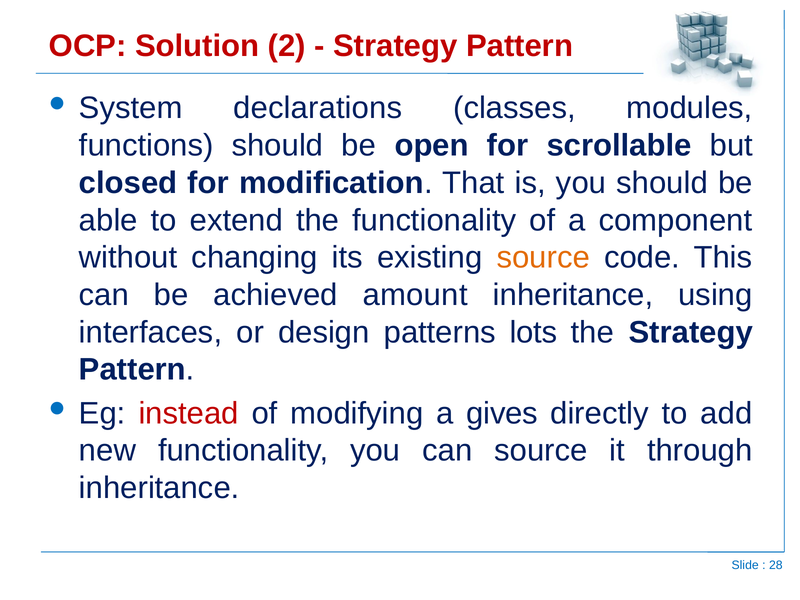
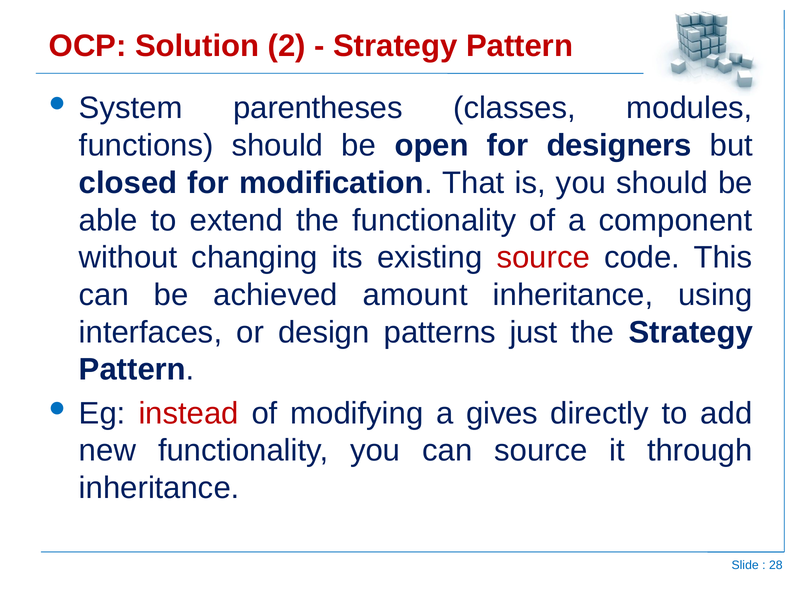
declarations: declarations -> parentheses (318, 108)
scrollable: scrollable -> designers (619, 146)
source colour: orange -> red (543, 258)
lots: lots -> just (534, 332)
